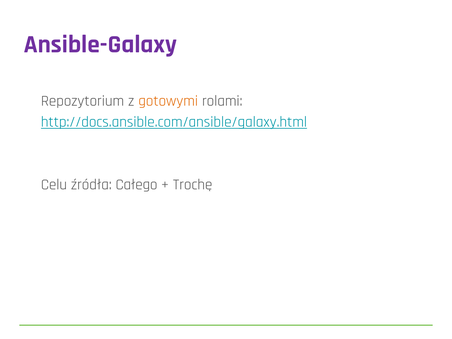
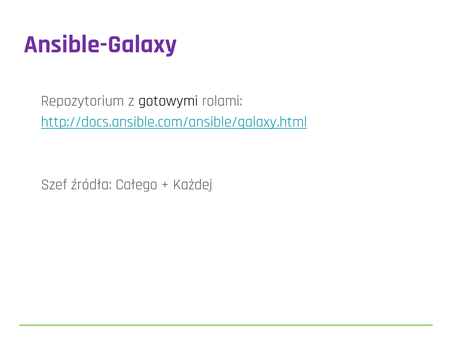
gotowymi colour: orange -> black (168, 101)
Celu: Celu -> Szef (54, 185)
Trochę: Trochę -> Każdej (193, 185)
